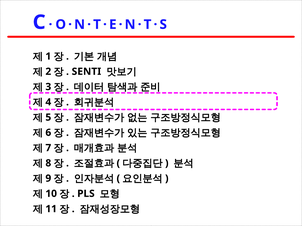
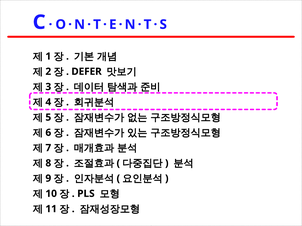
SENTI: SENTI -> DEFER (87, 72)
